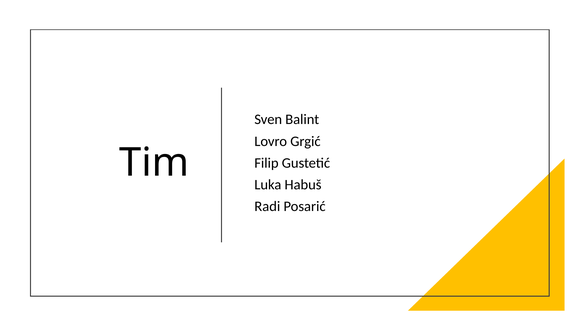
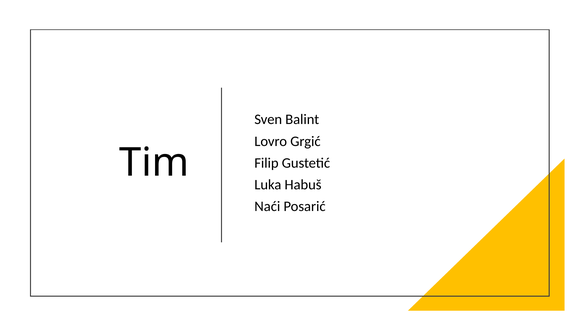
Radi: Radi -> Naći (267, 206)
